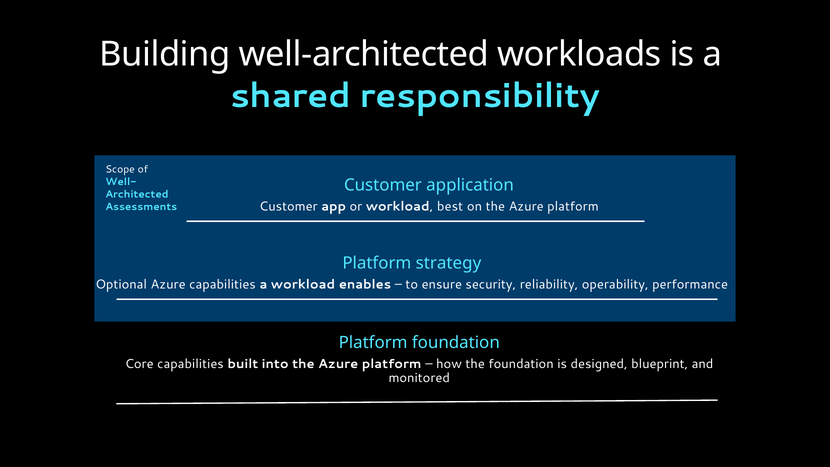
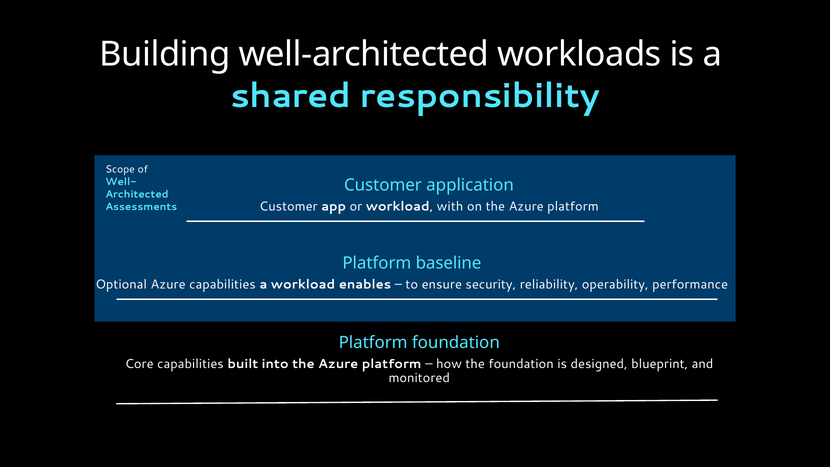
best: best -> with (450, 207)
strategy: strategy -> baseline (449, 263)
